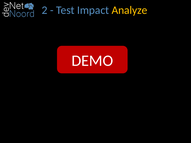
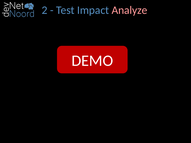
Analyze colour: yellow -> pink (129, 10)
